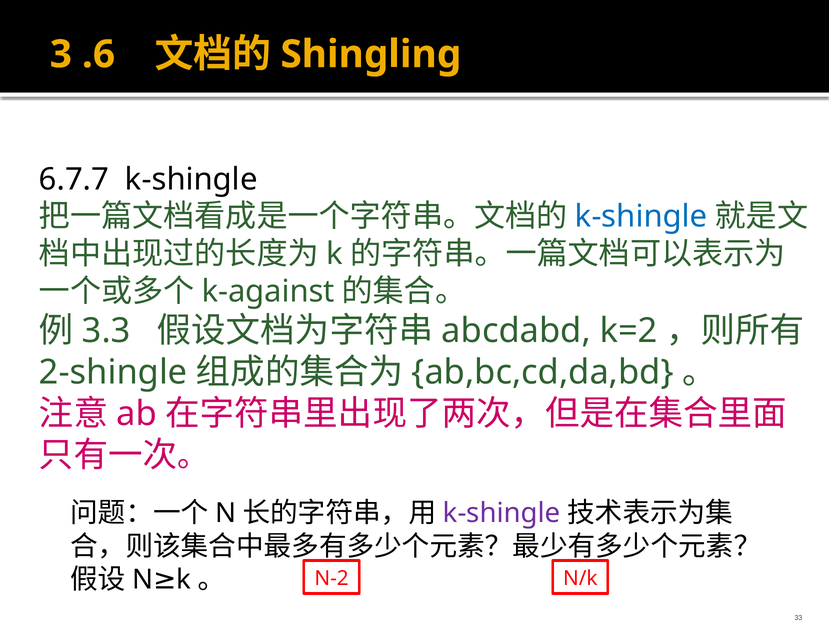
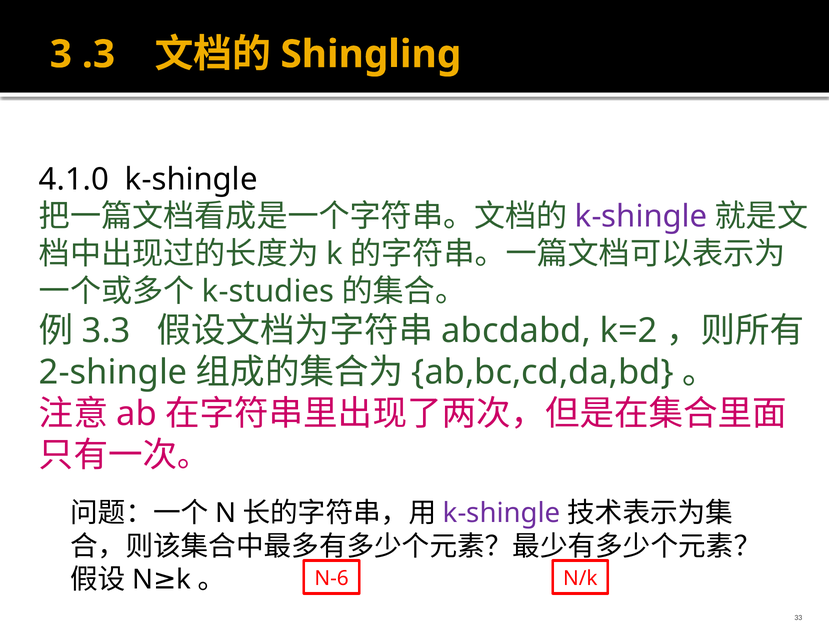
.6: .6 -> .3 (99, 54)
6.7.7: 6.7.7 -> 4.1.0 (74, 179)
k-shingle colour: blue -> purple (641, 217)
k-against: k-against -> k-studies (268, 291)
N-2: N-2 -> N-6 (332, 578)
